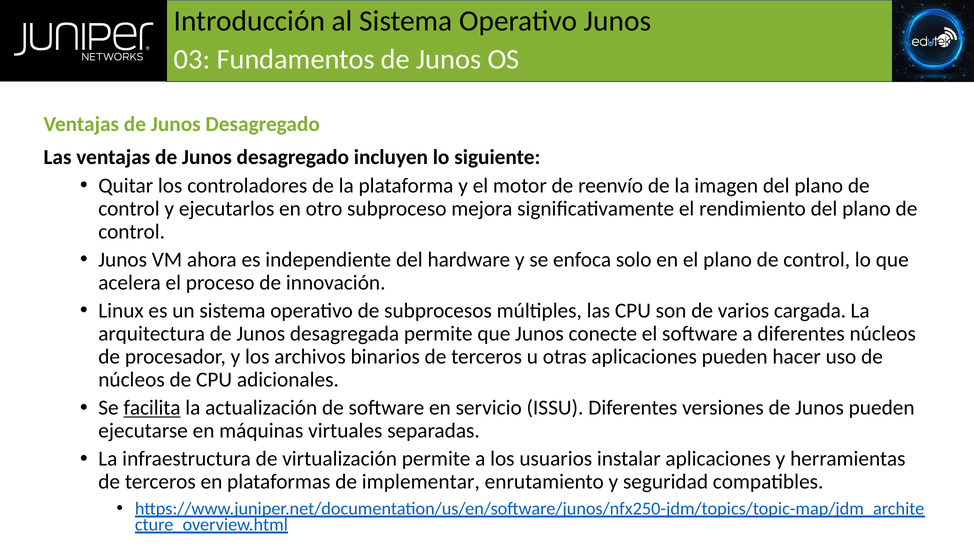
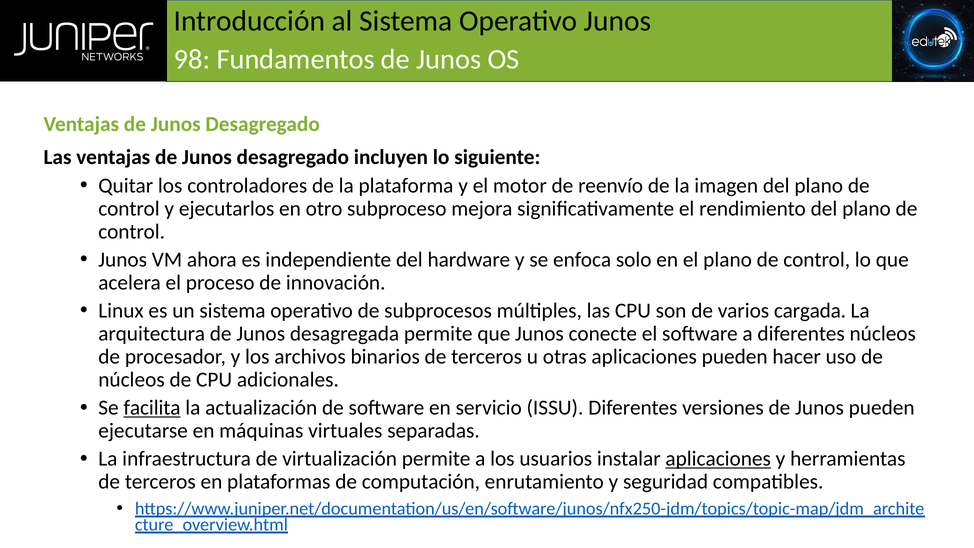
03: 03 -> 98 (192, 59)
aplicaciones underline: none -> present (718, 459)
implementar: implementar -> computación (421, 482)
